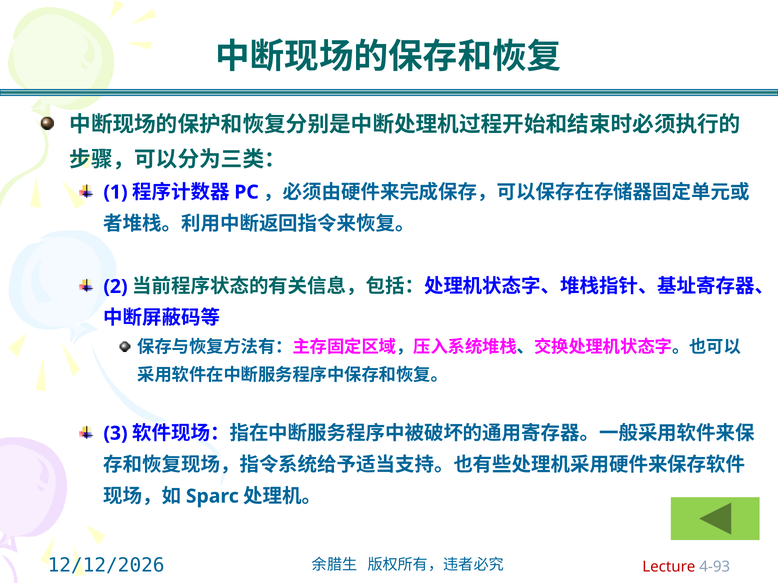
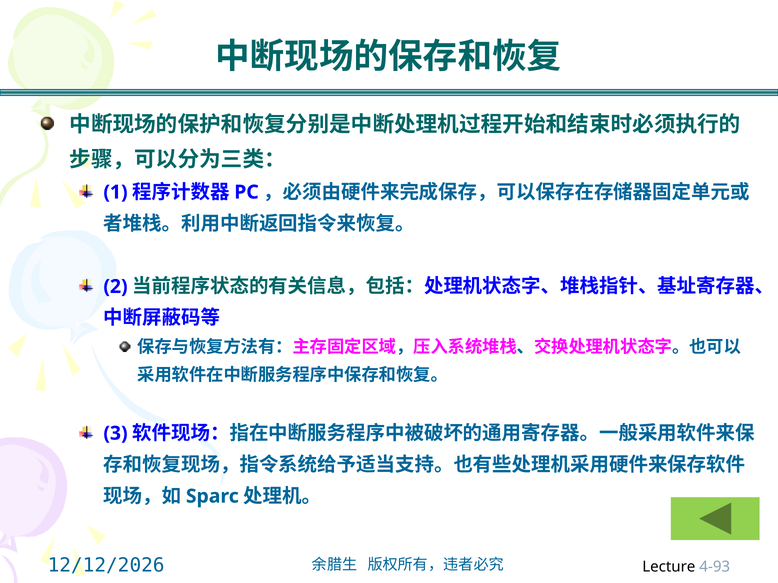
Lecture colour: red -> black (669, 567)
